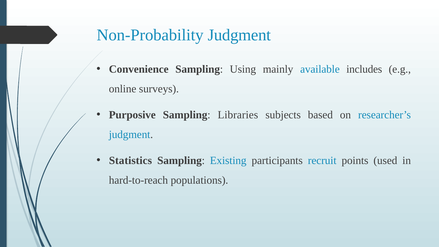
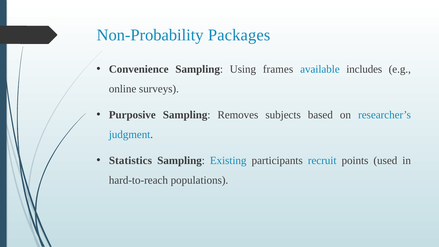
Non-Probability Judgment: Judgment -> Packages (239, 35)
mainly: mainly -> frames (278, 69)
Libraries: Libraries -> Removes (238, 115)
